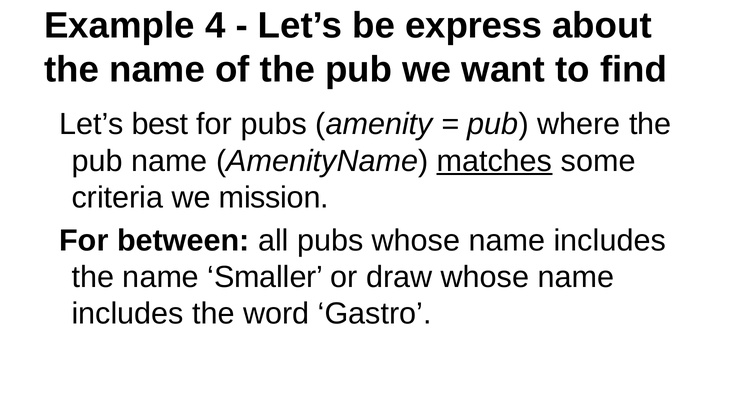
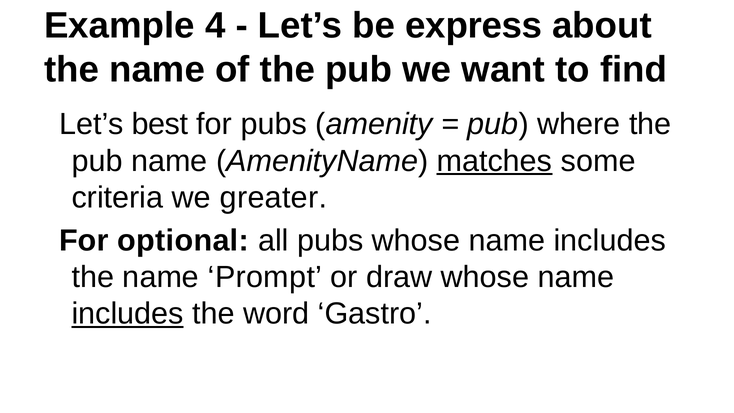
mission: mission -> greater (274, 198)
between: between -> optional (183, 240)
Smaller: Smaller -> Prompt (265, 277)
includes underline: none -> present (128, 314)
